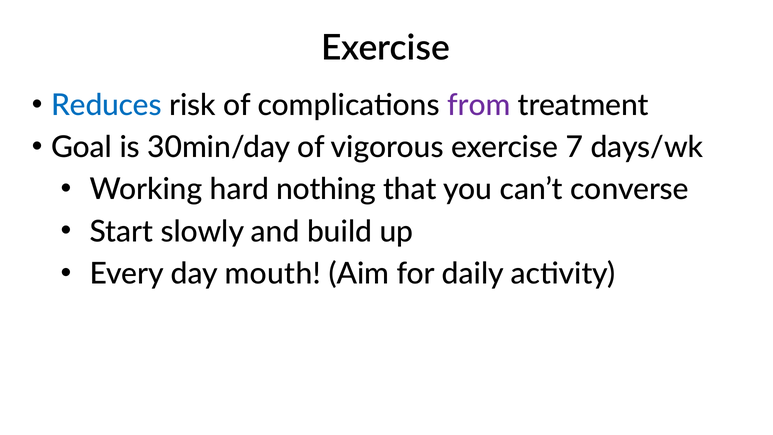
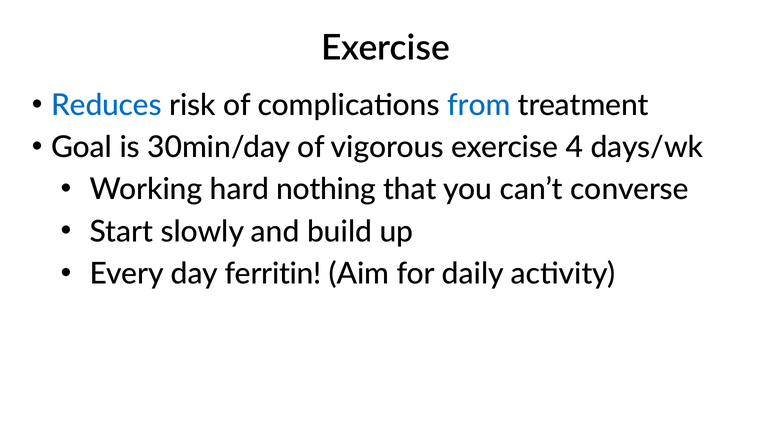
from colour: purple -> blue (479, 105)
7: 7 -> 4 (574, 147)
mouth: mouth -> ferritin (273, 274)
